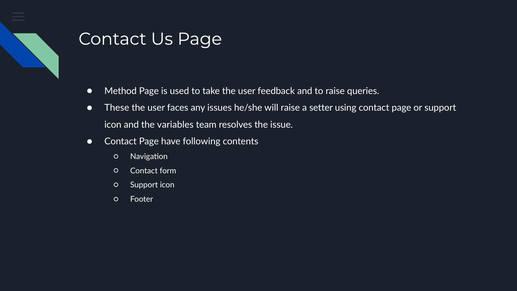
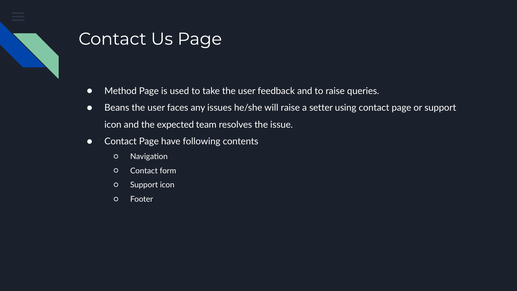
These: These -> Beans (117, 108)
variables: variables -> expected (175, 125)
